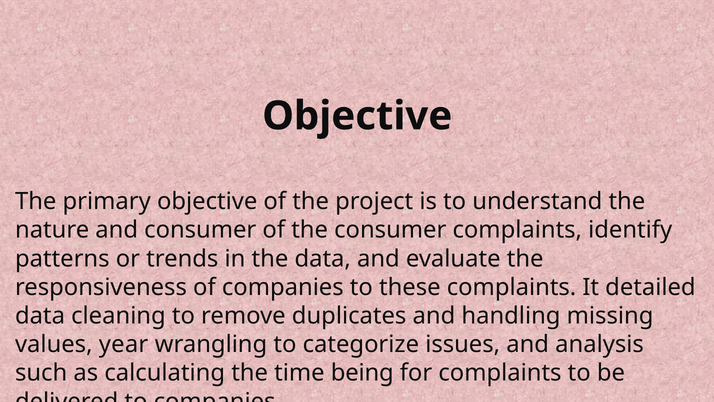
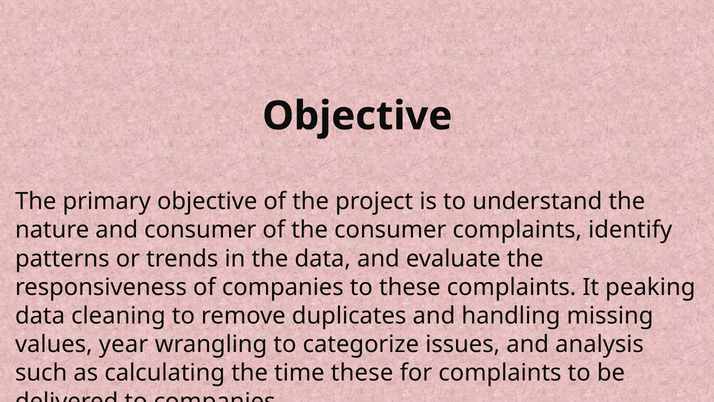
detailed: detailed -> peaking (650, 287)
time being: being -> these (362, 373)
